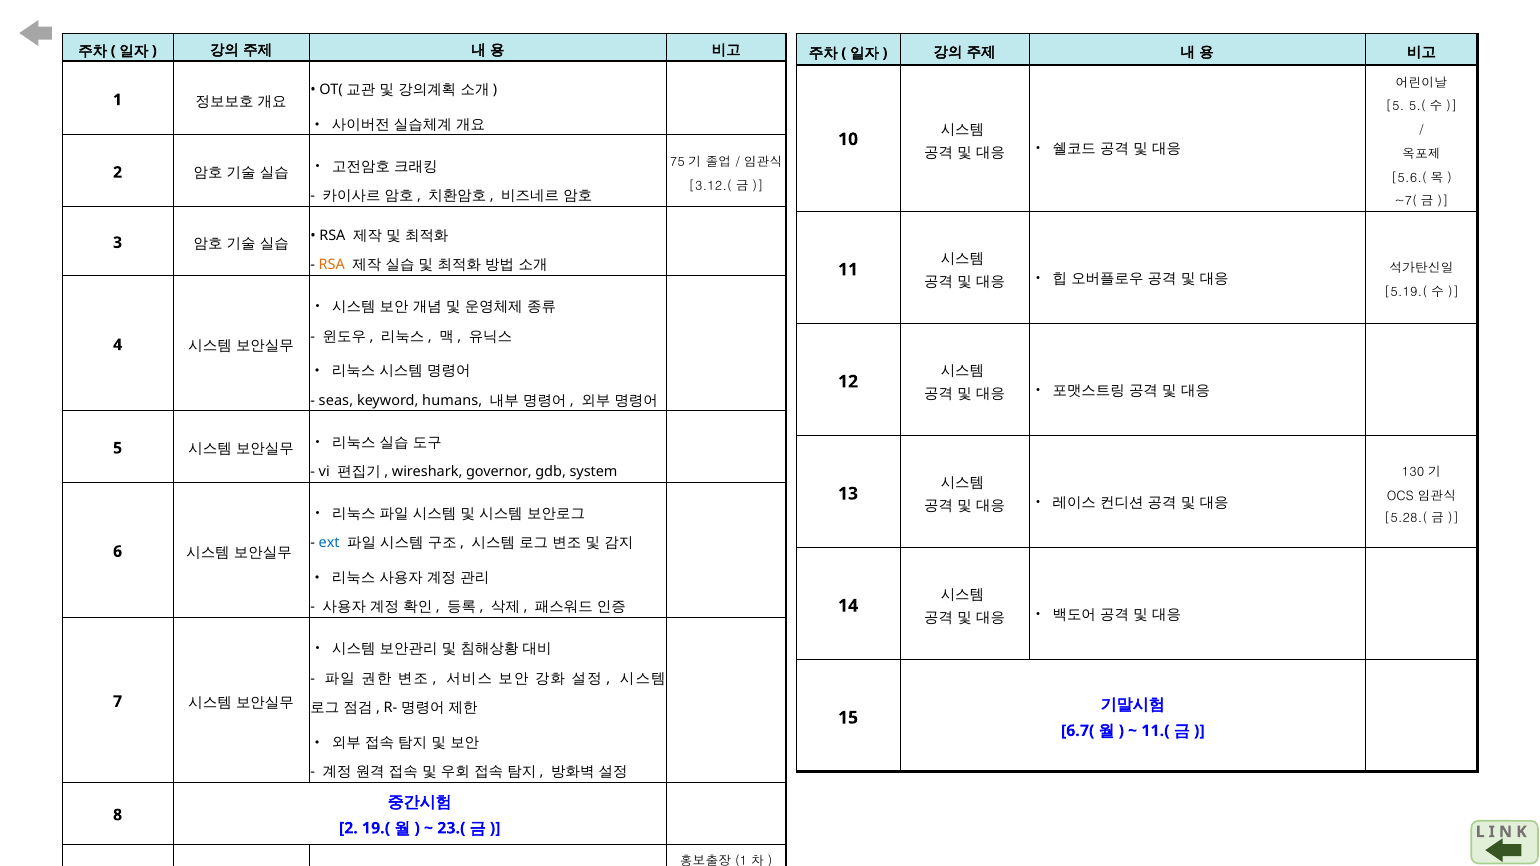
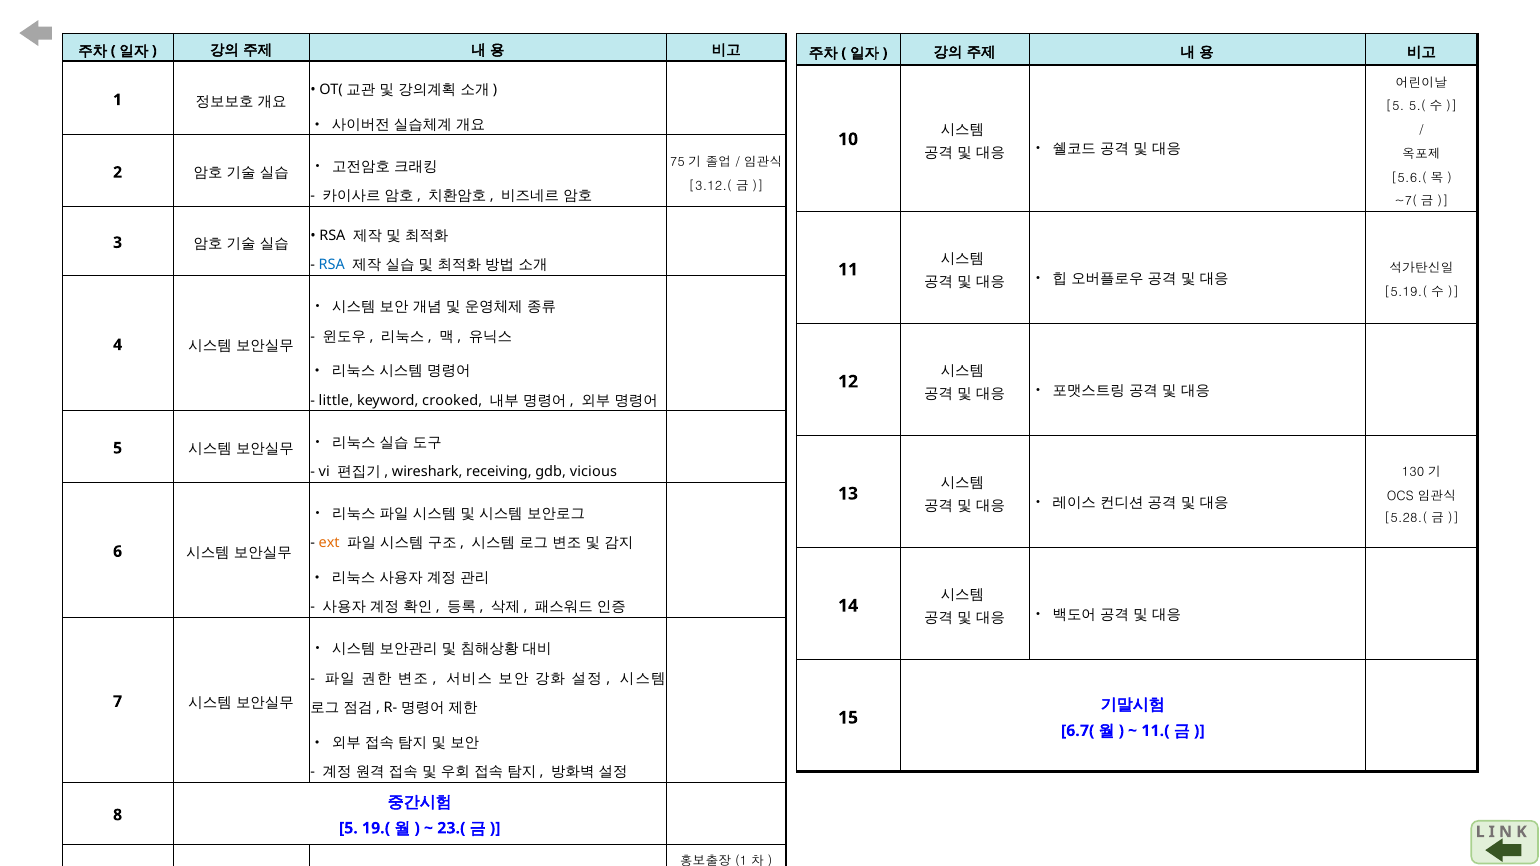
RSA colour: orange -> blue (332, 265)
seas: seas -> little (336, 400)
humans: humans -> crooked (452, 400)
governor: governor -> receiving (499, 472)
system: system -> vicious (593, 472)
ext colour: blue -> orange (329, 543)
2: 2 -> 5 (348, 828)
